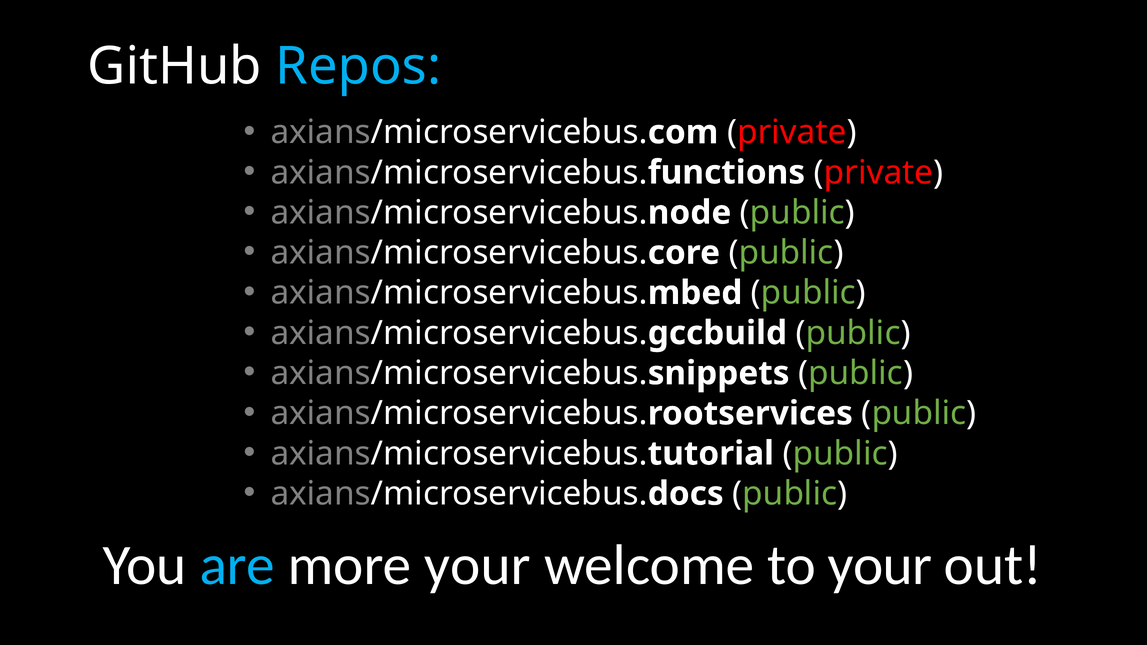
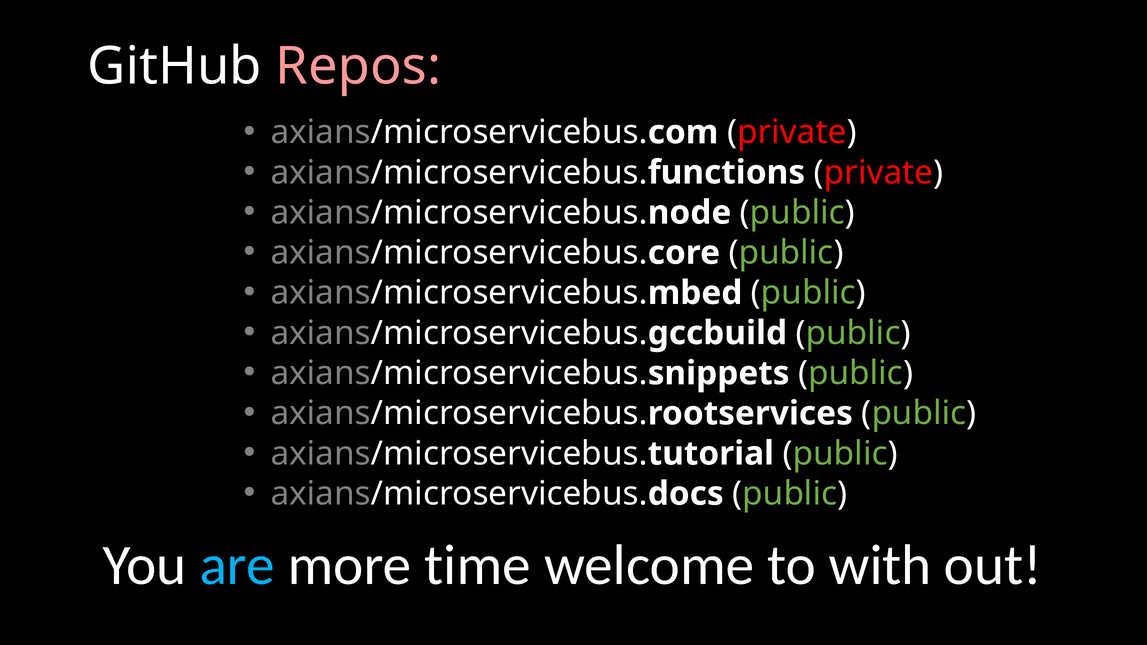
Repos colour: light blue -> pink (358, 67)
more your: your -> time (478, 565)
to your: your -> with (880, 565)
